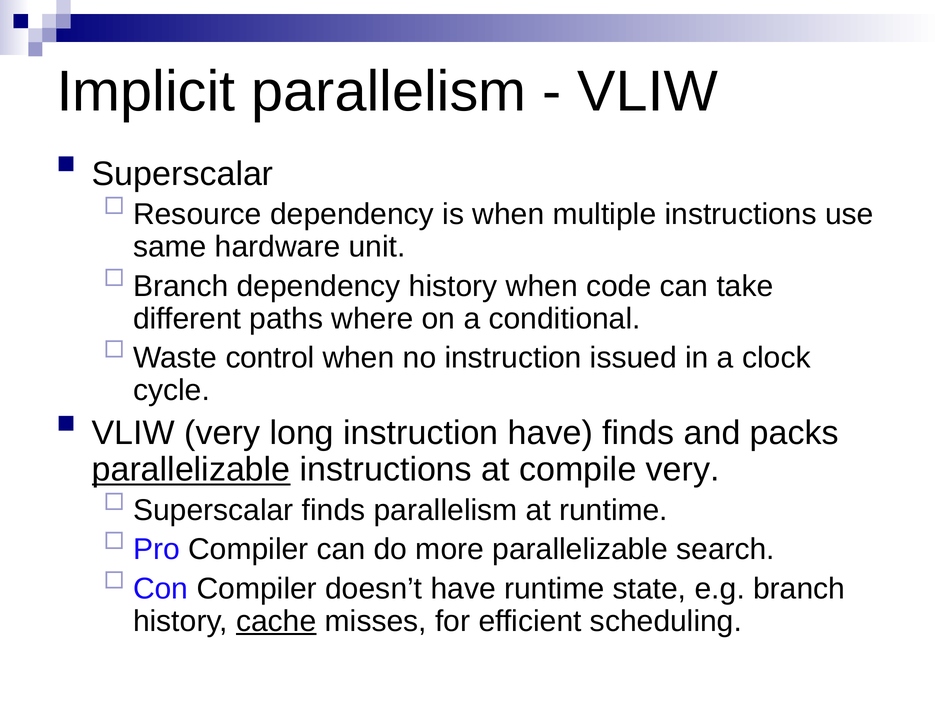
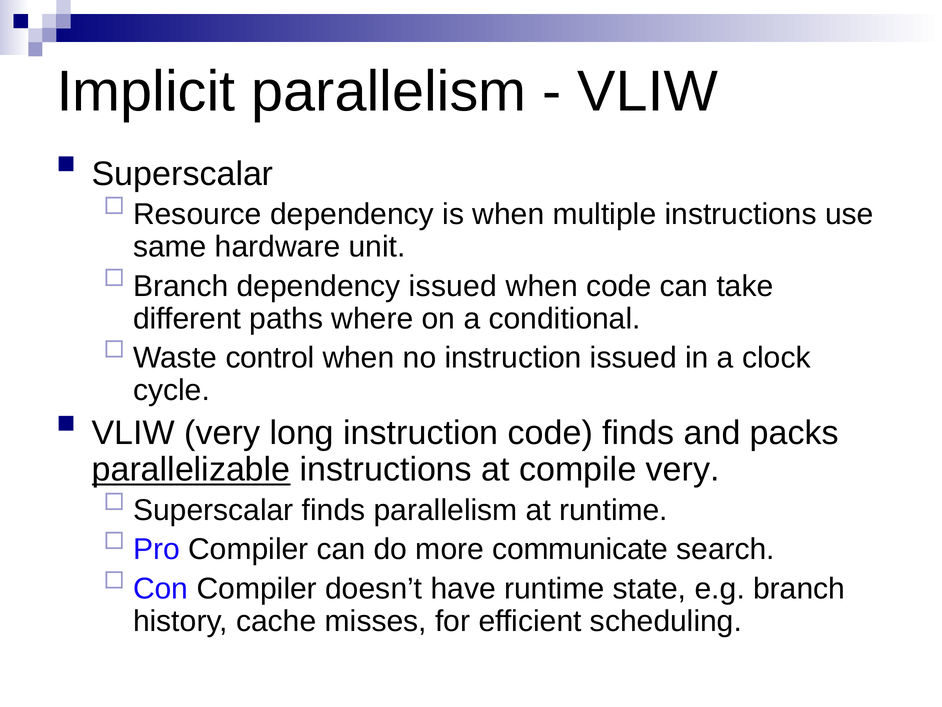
dependency history: history -> issued (453, 286)
instruction have: have -> code (550, 433)
more parallelizable: parallelizable -> communicate (580, 549)
cache underline: present -> none (276, 621)
